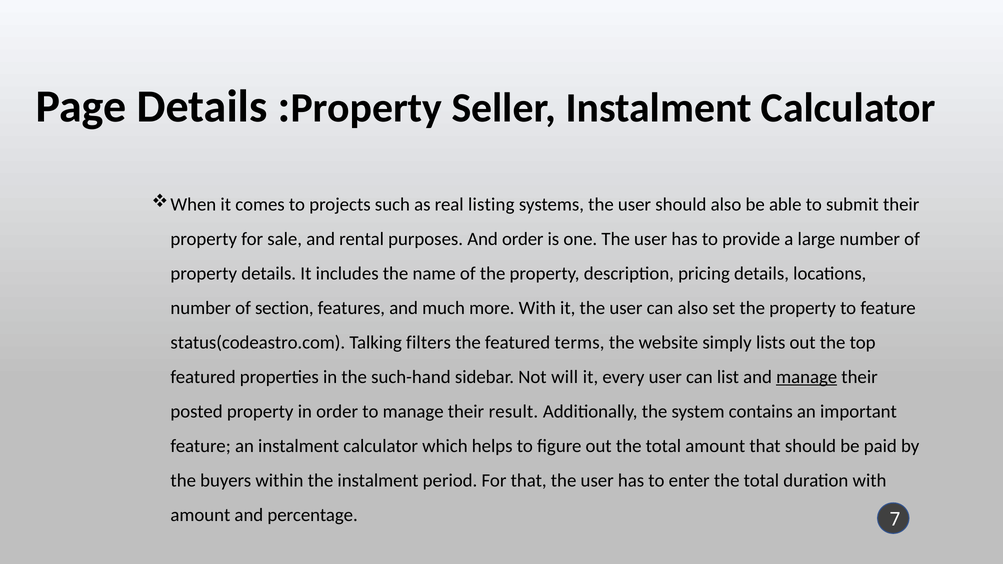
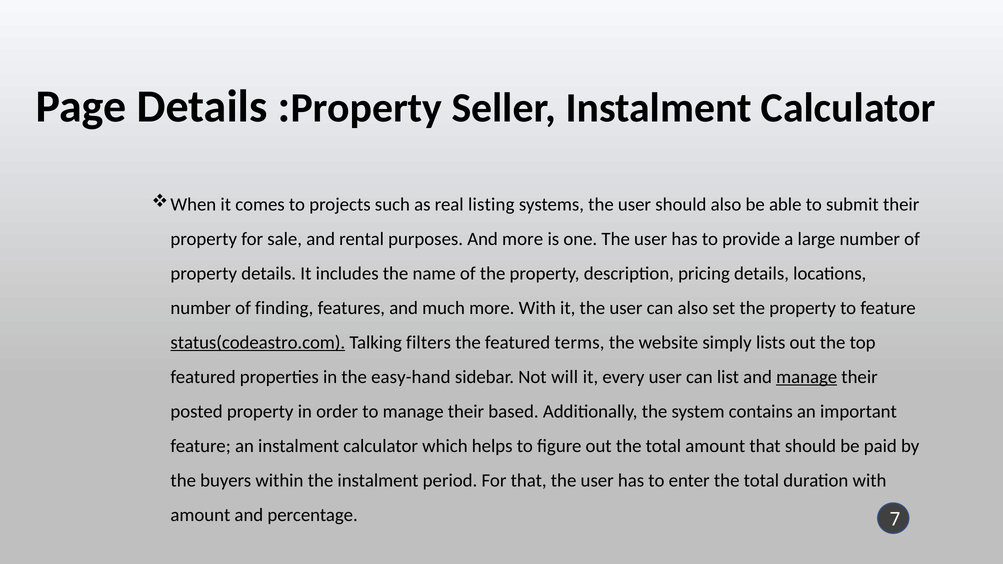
And order: order -> more (523, 239)
section: section -> finding (284, 308)
status(codeastro.com underline: none -> present (258, 342)
such-hand: such-hand -> easy-hand (411, 377)
result: result -> based (513, 411)
